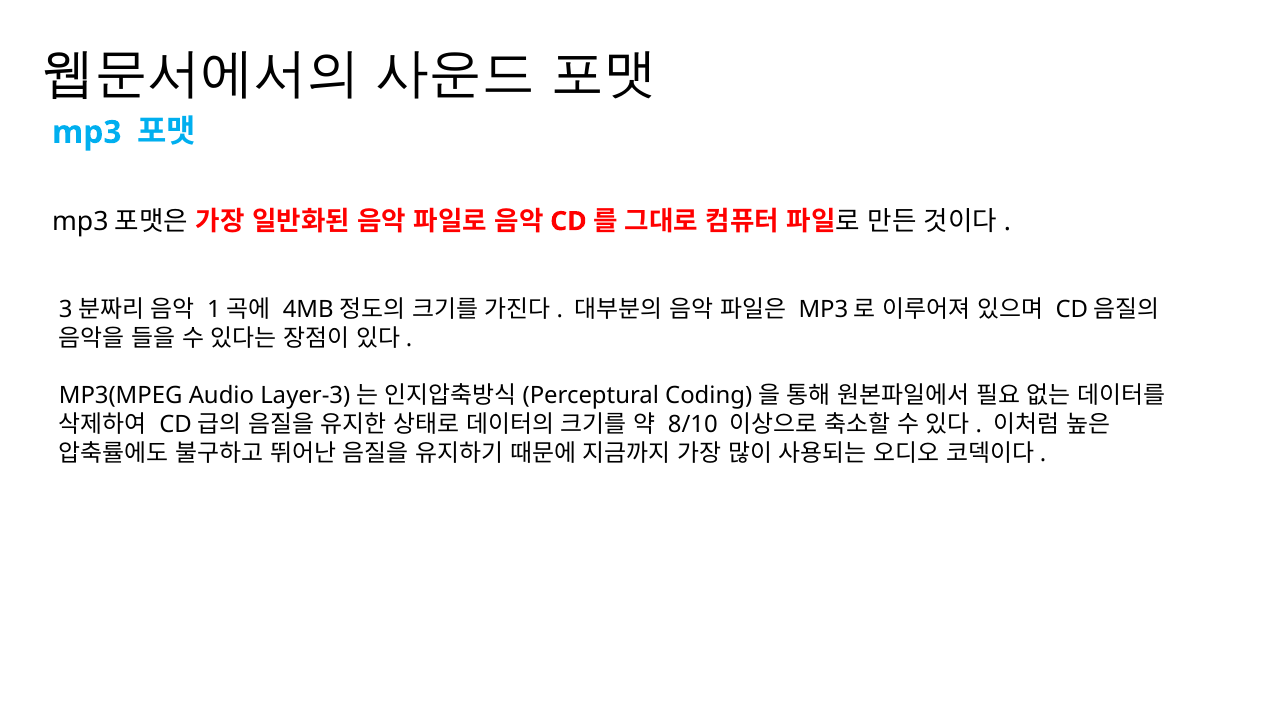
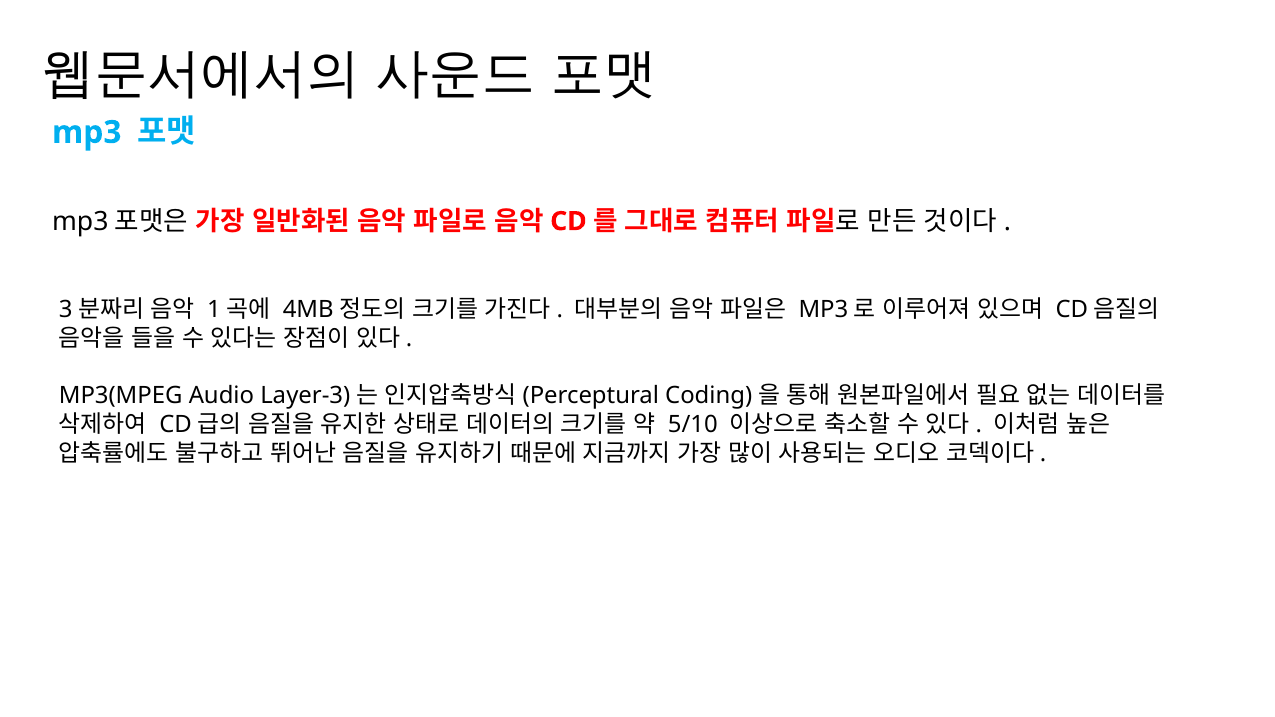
8/10: 8/10 -> 5/10 (693, 425)
